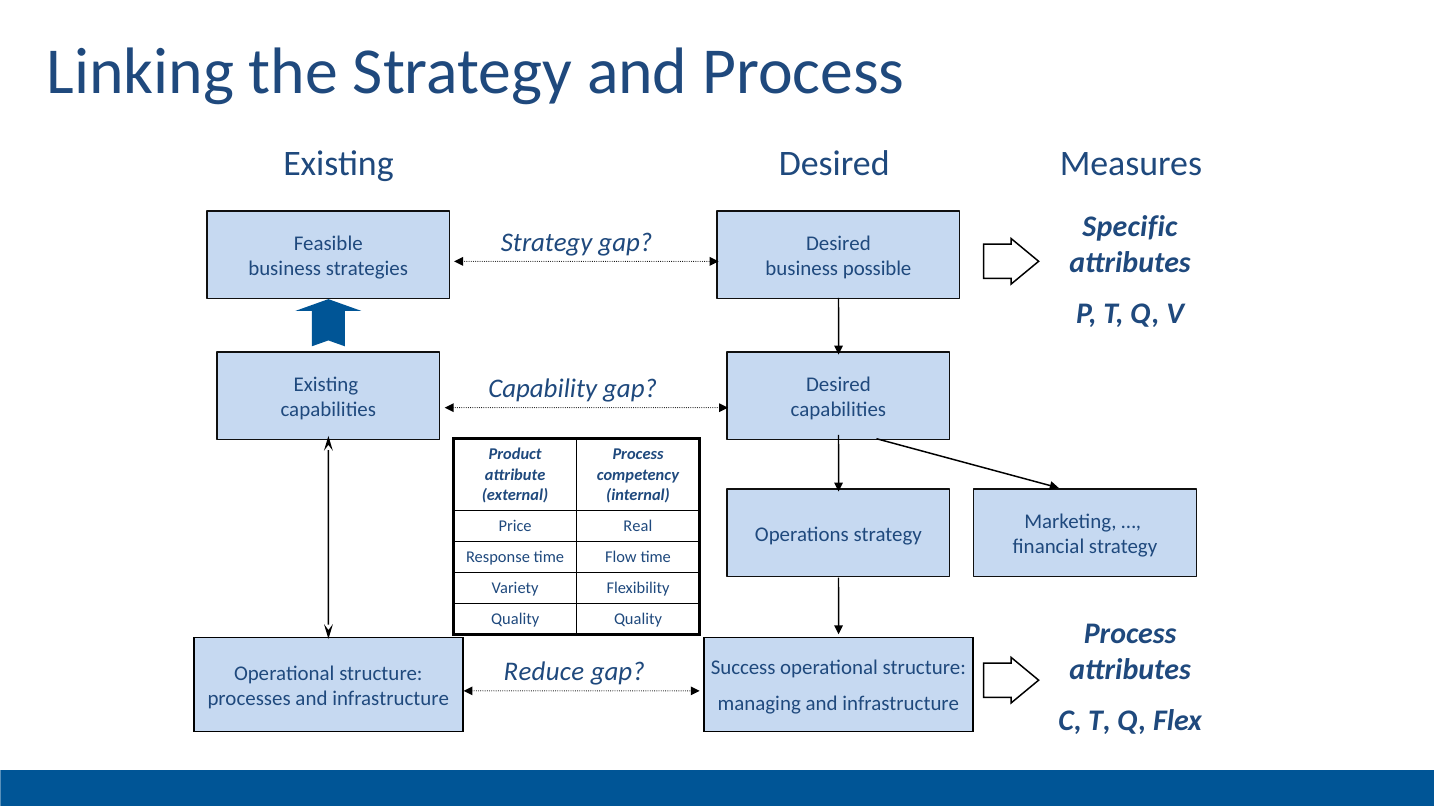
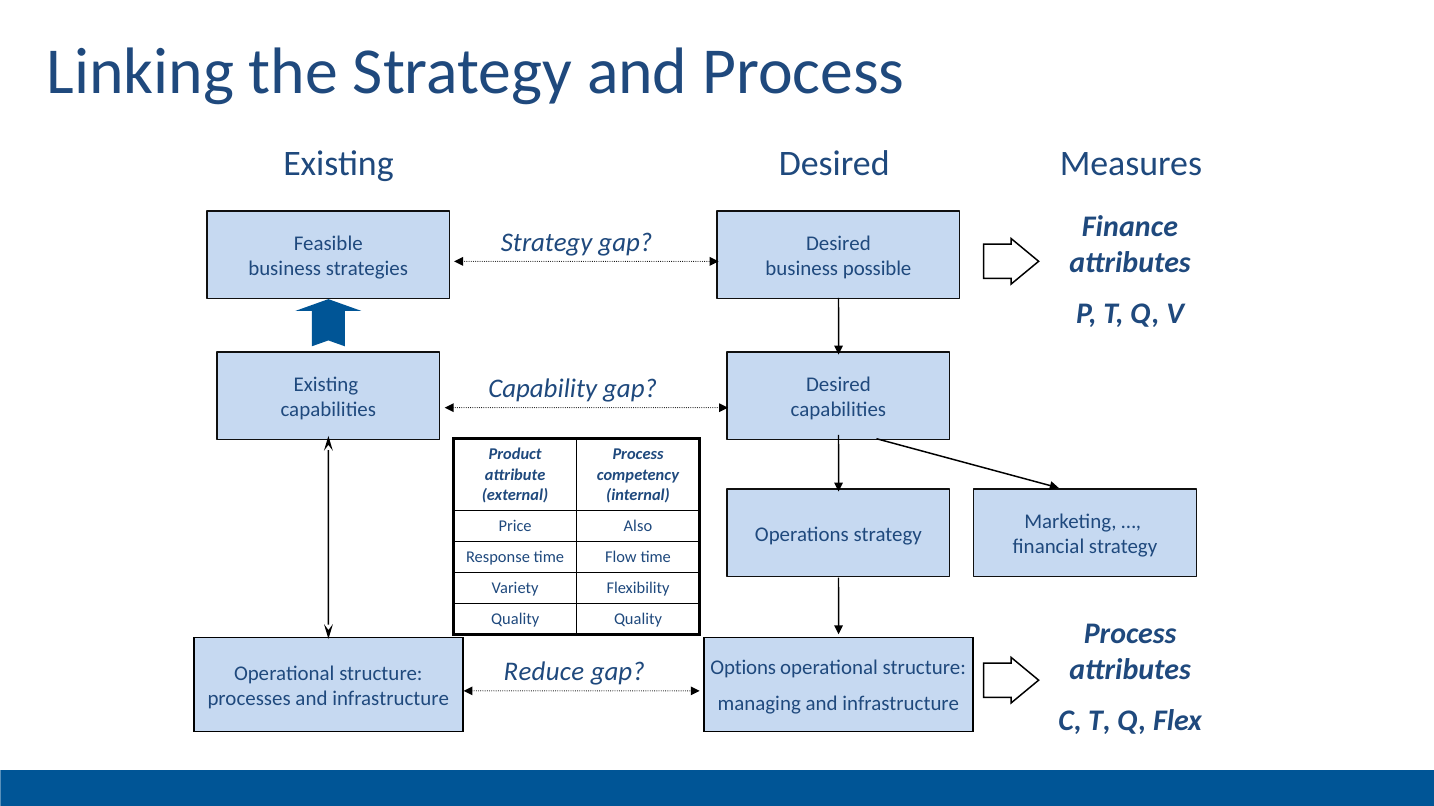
Specific: Specific -> Finance (1130, 227)
Real: Real -> Also (638, 526)
Success: Success -> Options (743, 668)
